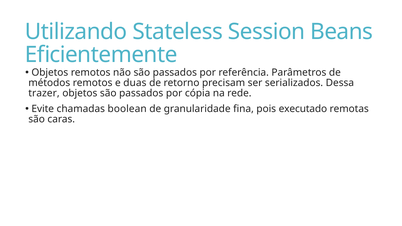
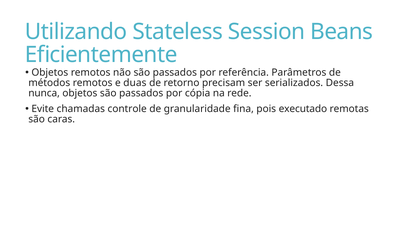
trazer: trazer -> nunca (44, 93)
boolean: boolean -> controle (127, 109)
